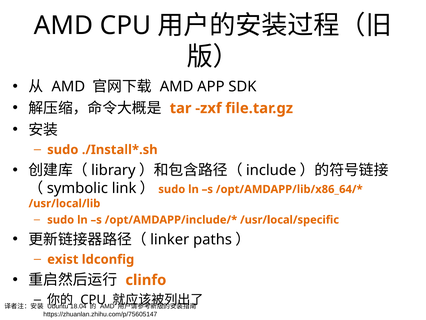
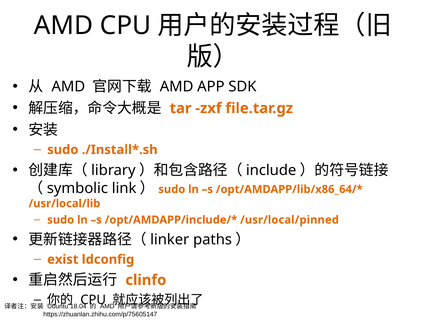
/usr/local/specific: /usr/local/specific -> /usr/local/pinned (289, 220)
